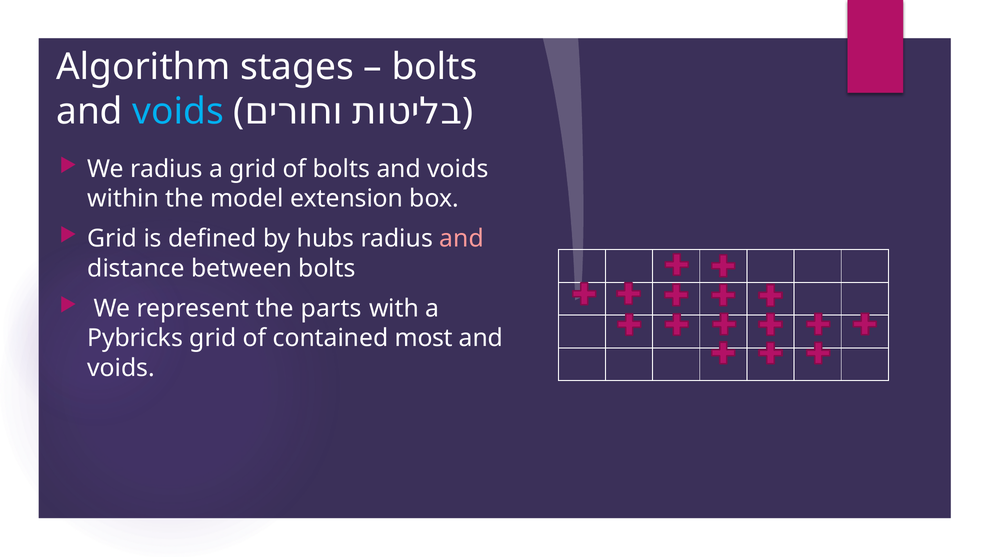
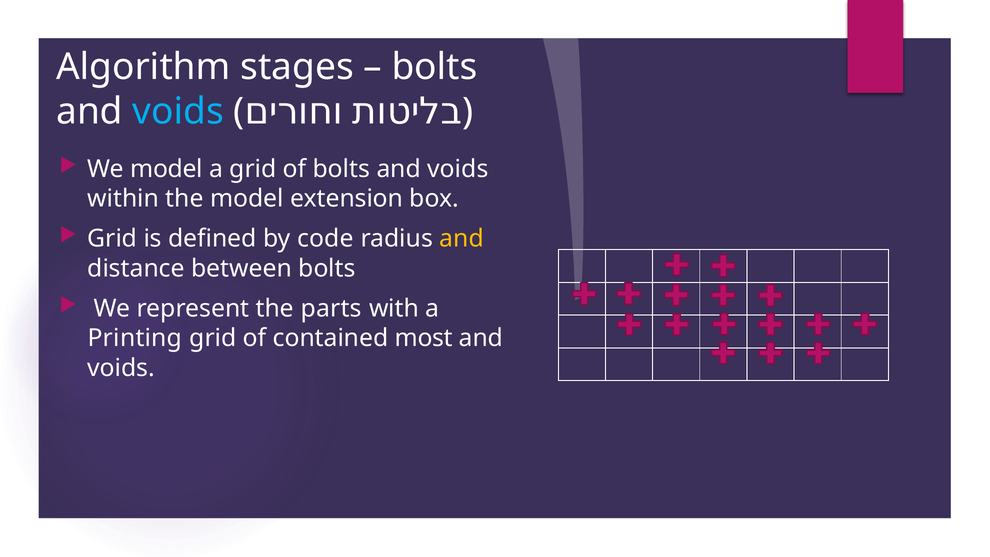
We radius: radius -> model (166, 169)
hubs: hubs -> code (325, 239)
and colour: pink -> yellow (462, 239)
Pybricks: Pybricks -> Printing (135, 338)
